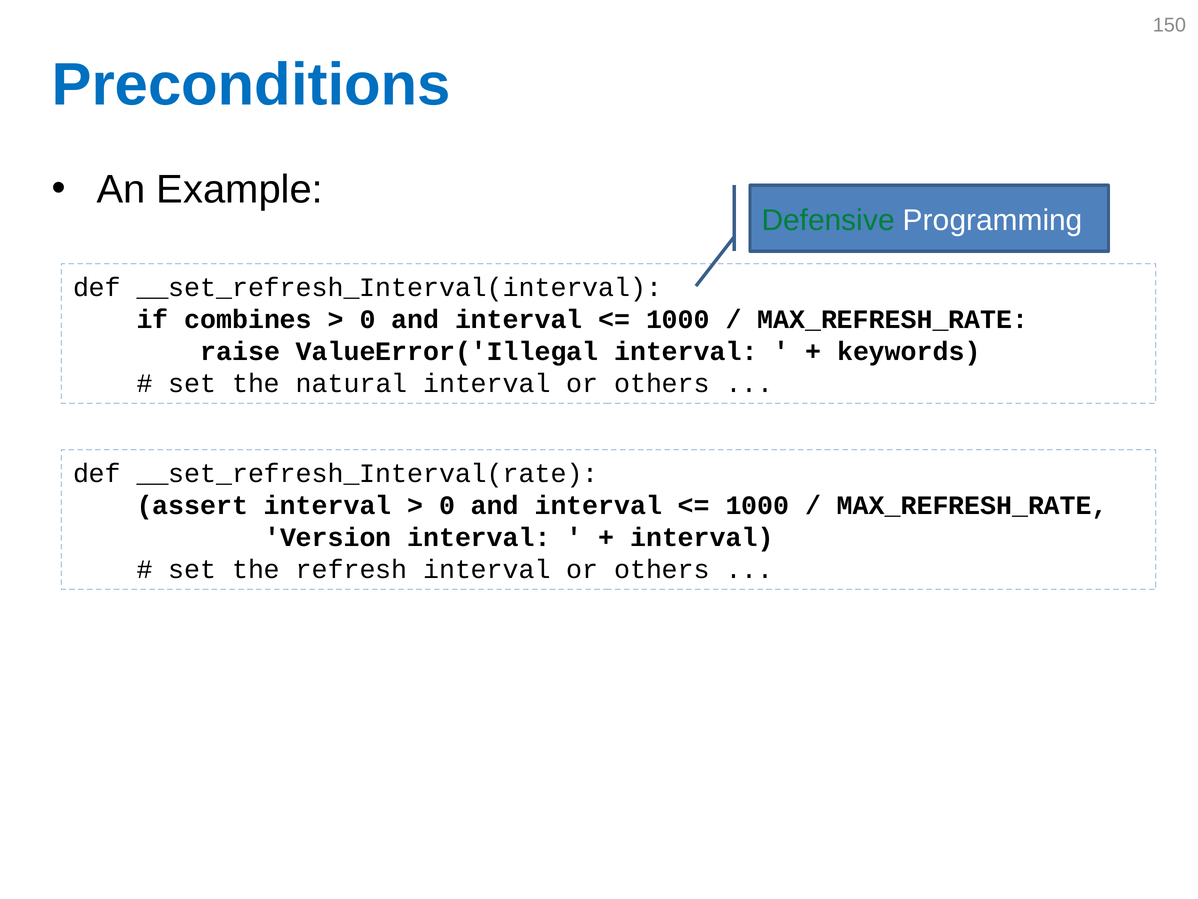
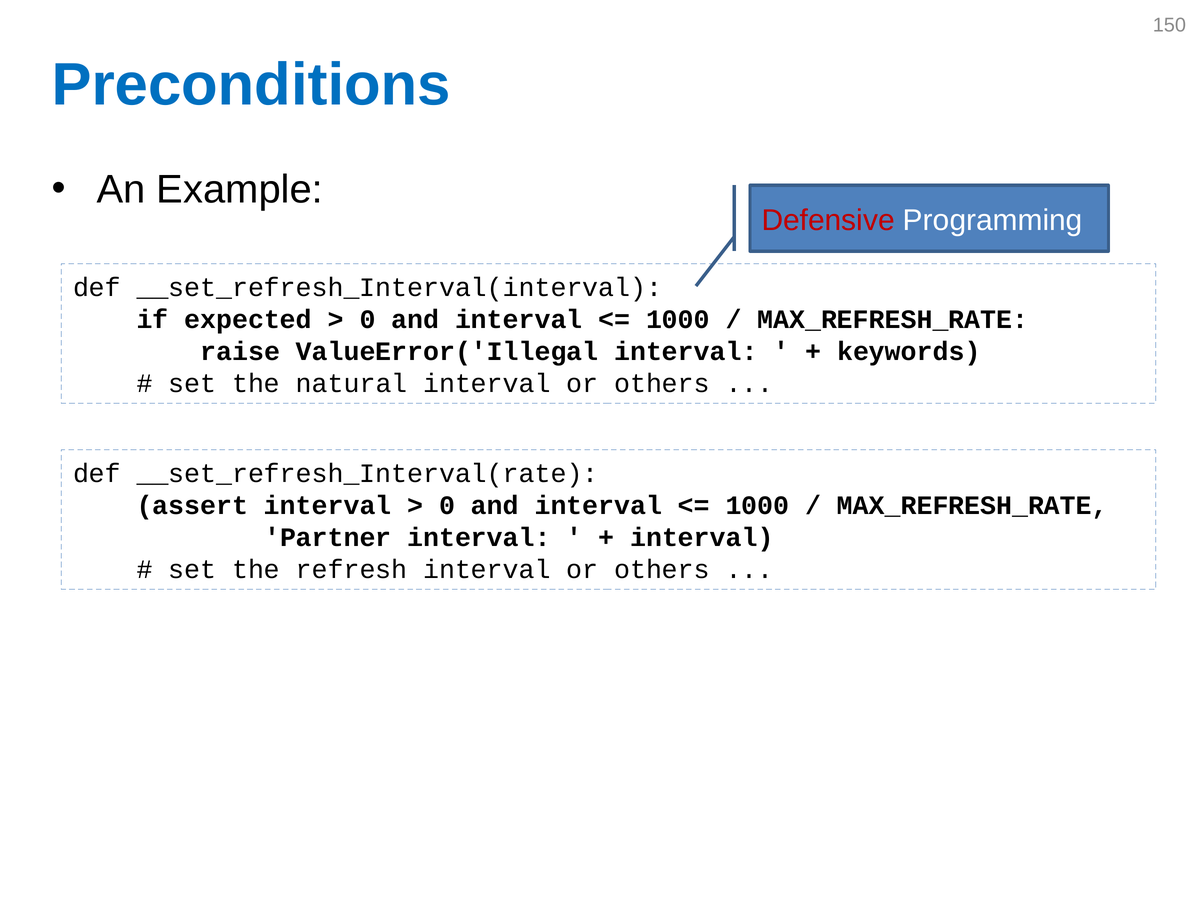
Defensive colour: green -> red (828, 220)
combines: combines -> expected (248, 319)
Version: Version -> Partner (328, 537)
